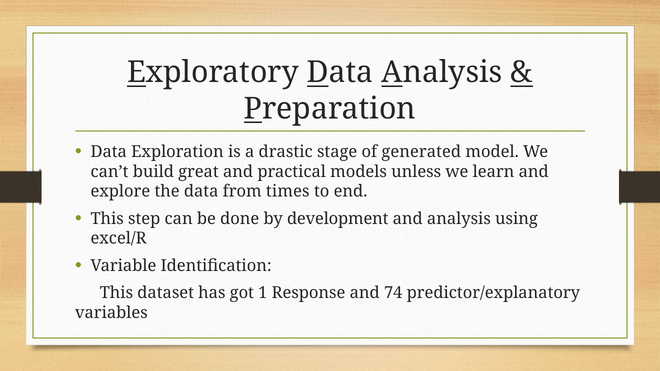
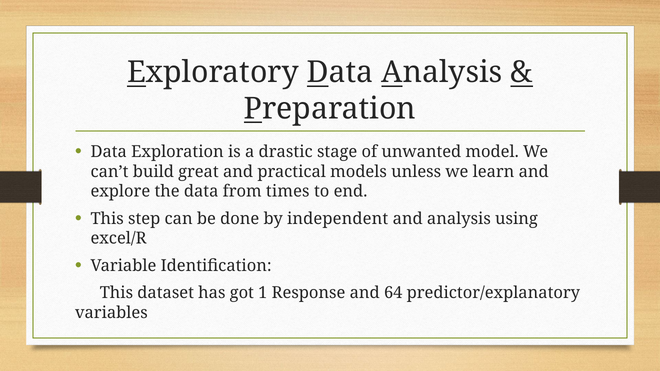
generated: generated -> unwanted (421, 152)
development: development -> independent (338, 219)
74: 74 -> 64 (393, 293)
